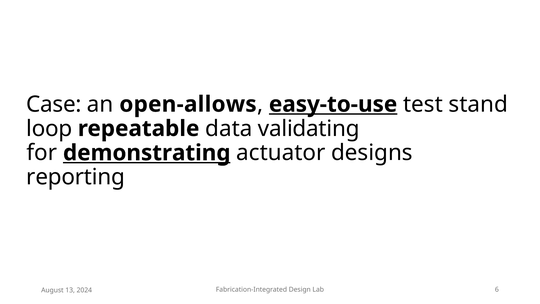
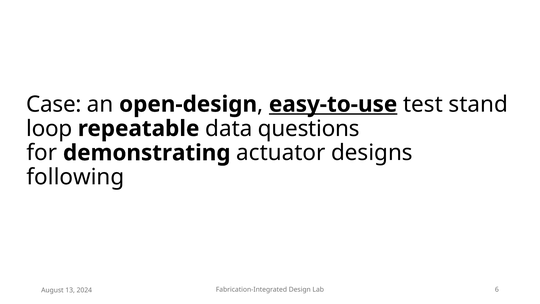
open-allows: open-allows -> open-design (188, 104)
validating: validating -> questions (309, 128)
demonstrating underline: present -> none (147, 153)
reporting: reporting -> following (75, 177)
